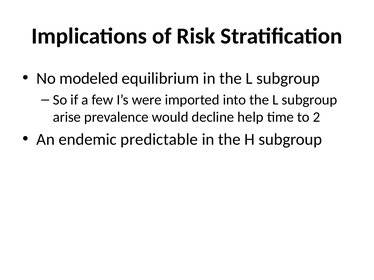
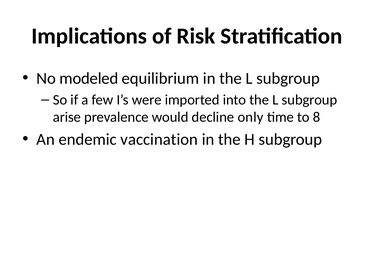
help: help -> only (251, 117)
2: 2 -> 8 (317, 117)
predictable: predictable -> vaccination (159, 140)
